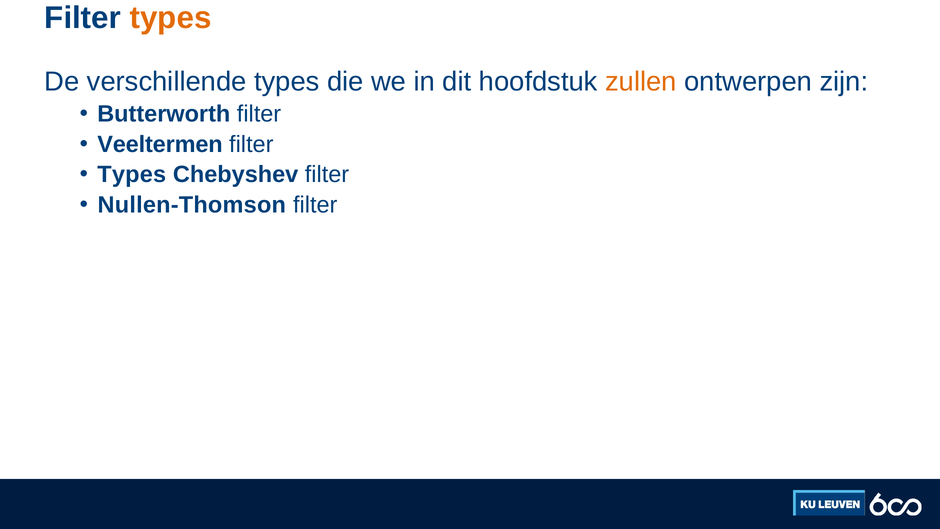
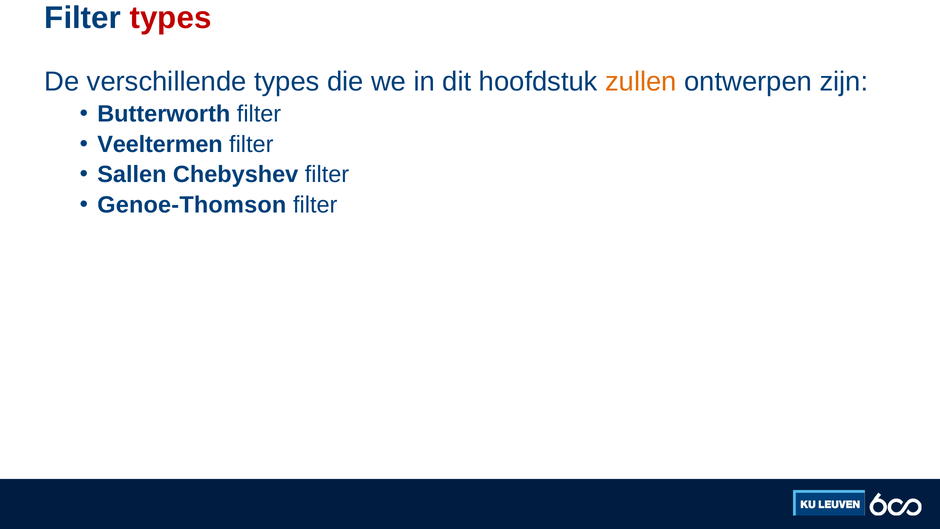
types colour: orange -> red (171, 18)
Types: Types -> Sallen (132, 175)
Nullen-Thomson: Nullen-Thomson -> Genoe-Thomson (192, 205)
